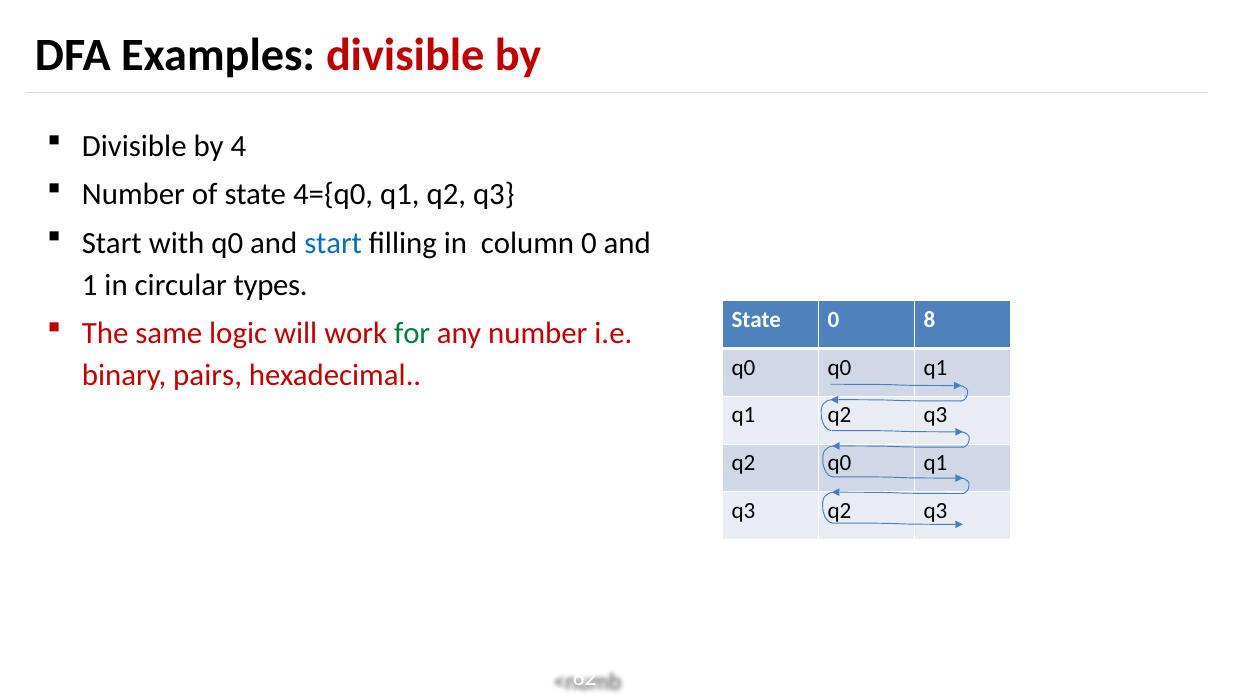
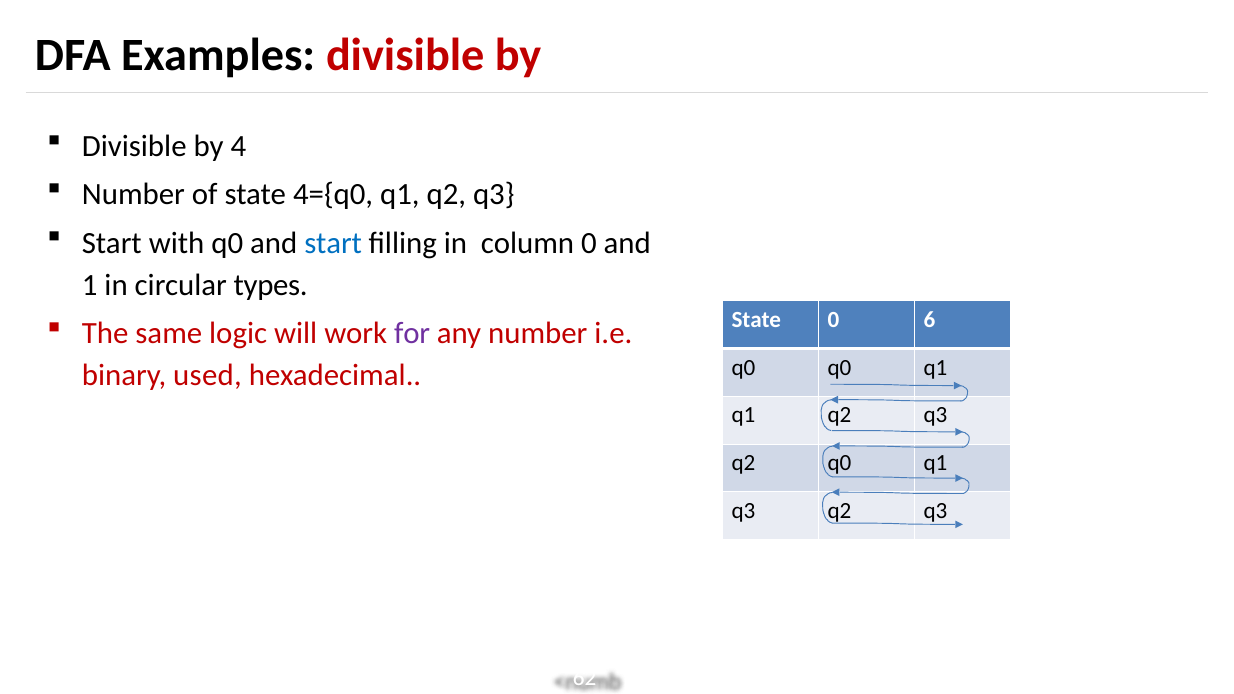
8: 8 -> 6 (929, 320)
for colour: green -> purple (412, 333)
pairs: pairs -> used (208, 376)
